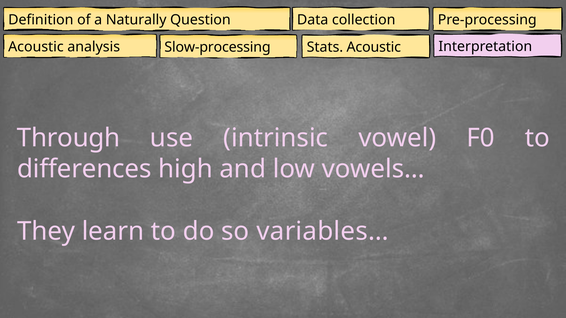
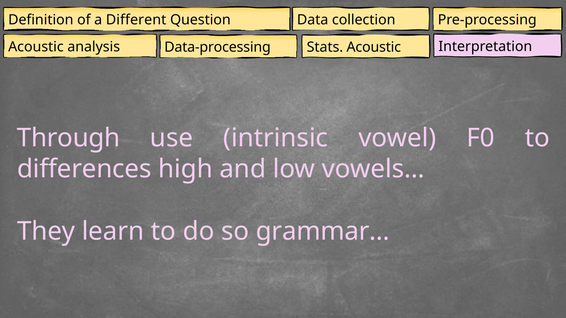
Naturally: Naturally -> Different (136, 20)
Slow-processing: Slow-processing -> Data-processing (218, 47)
variables…: variables… -> grammar… (323, 231)
